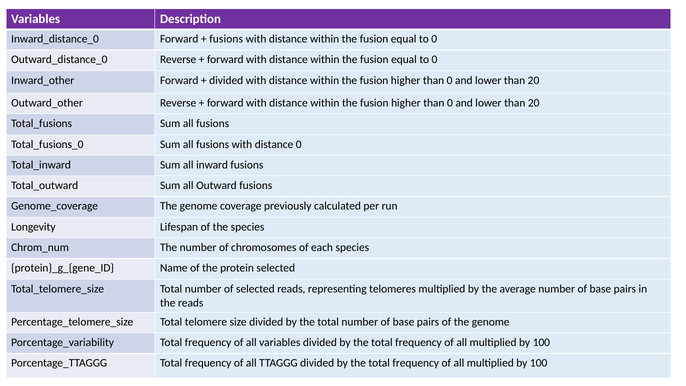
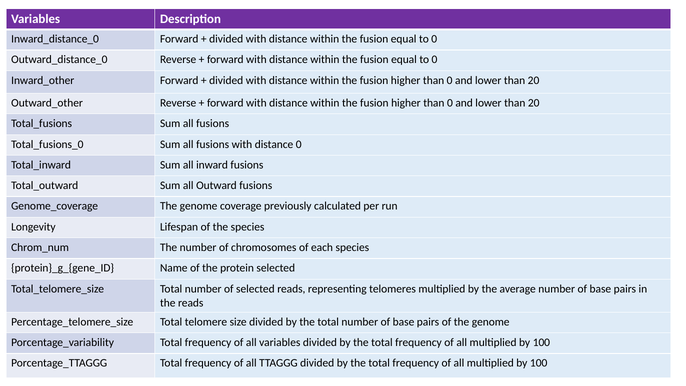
fusions: fusions -> divided (226, 39)
